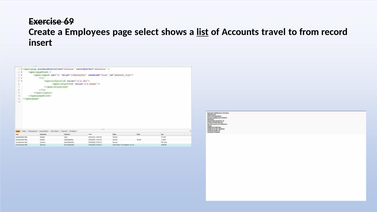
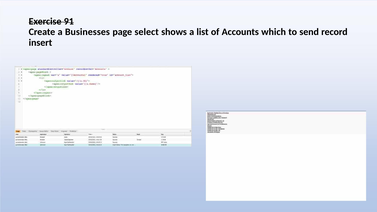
69: 69 -> 91 (69, 21)
Employees: Employees -> Businesses (87, 32)
list underline: present -> none (203, 32)
travel: travel -> which (274, 32)
from: from -> send (309, 32)
